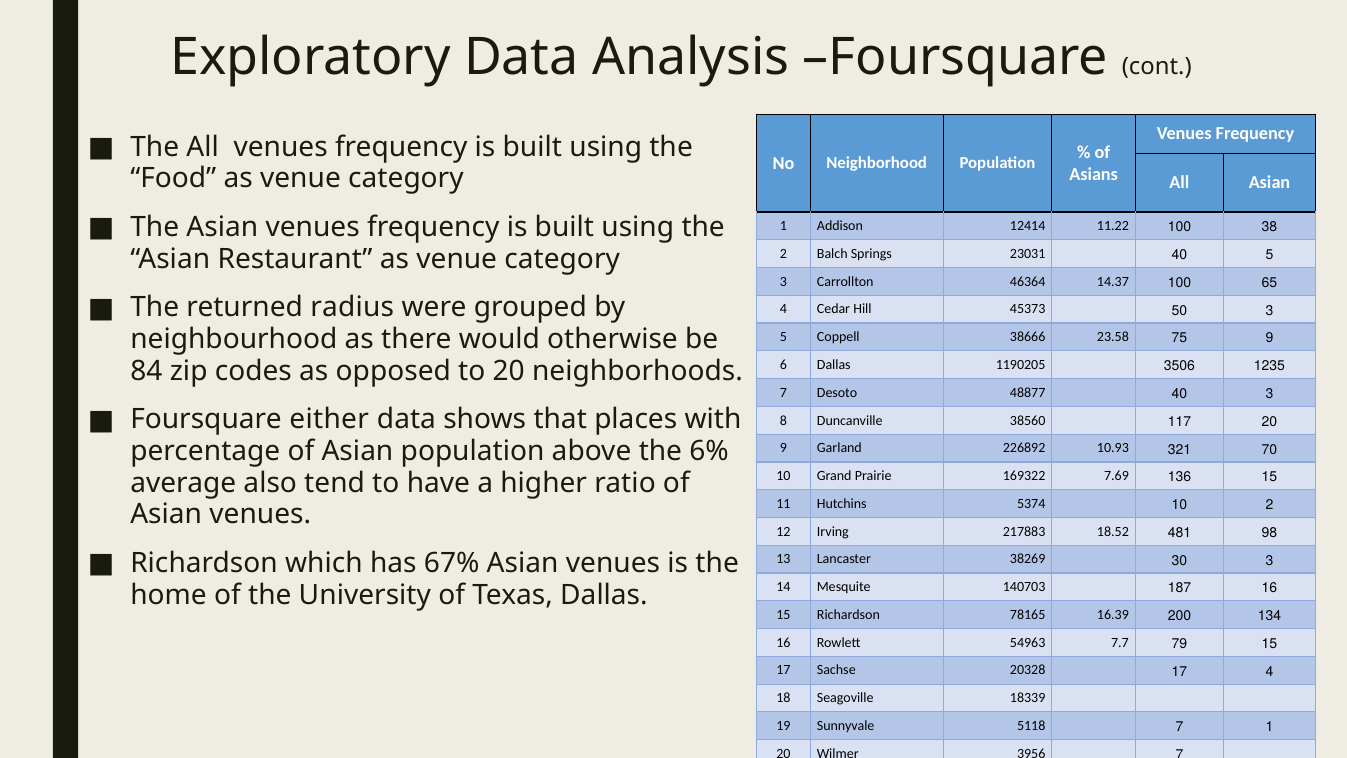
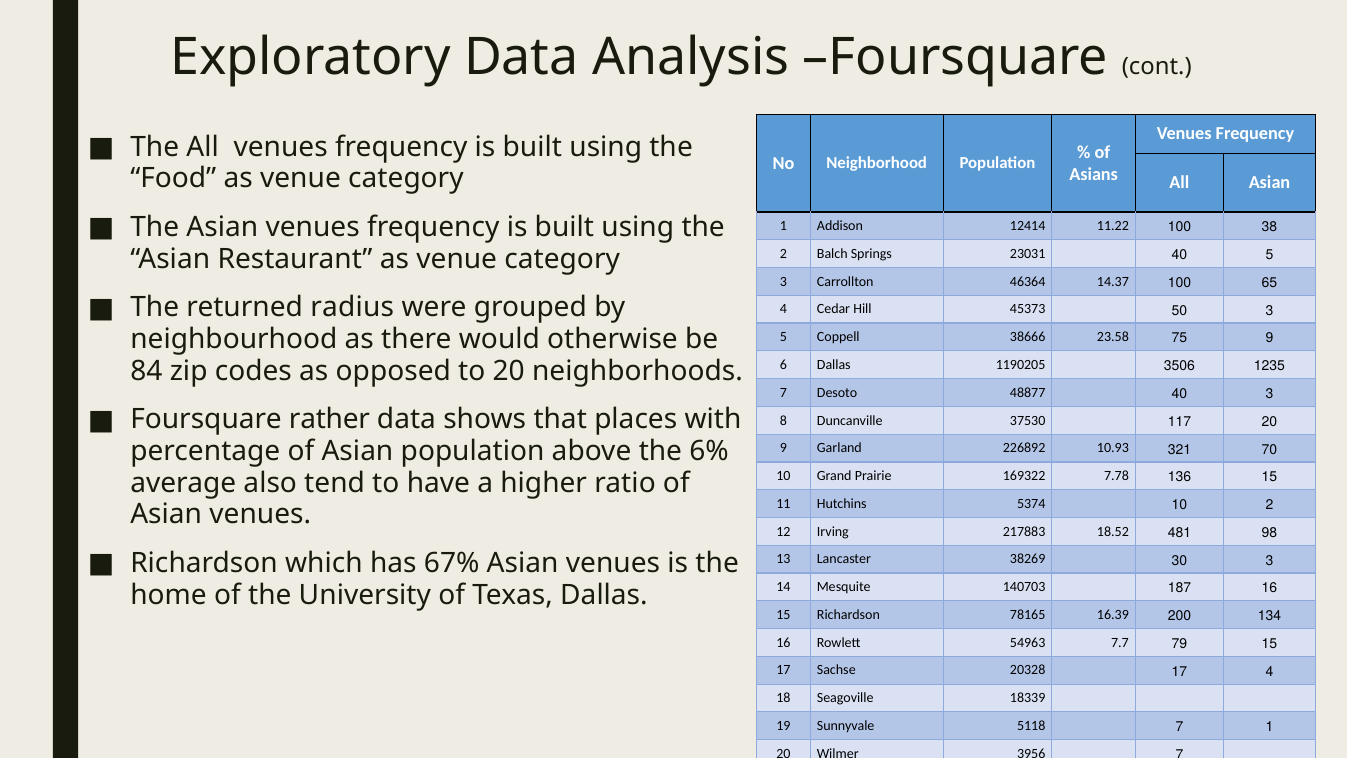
either: either -> rather (329, 419)
38560: 38560 -> 37530 (1028, 420)
7.69: 7.69 -> 7.78 (1116, 476)
